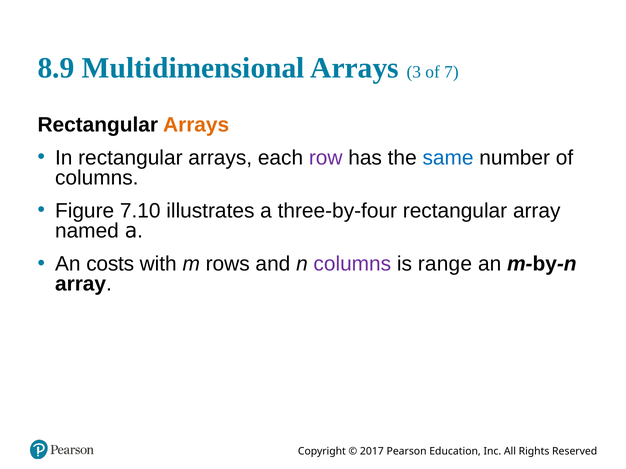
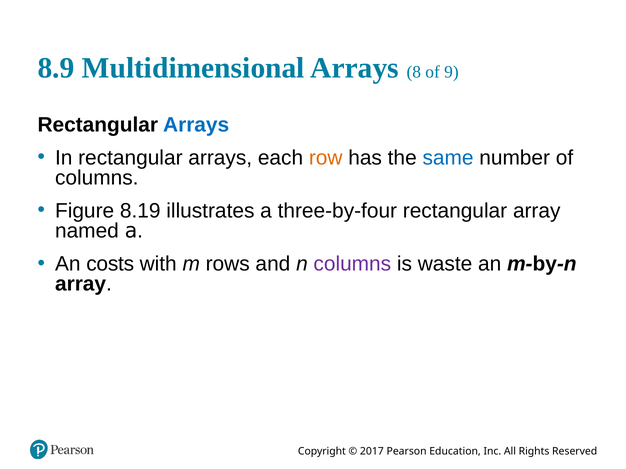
3: 3 -> 8 (414, 72)
7: 7 -> 9 (451, 72)
Arrays colour: orange -> blue (196, 125)
row colour: purple -> orange (326, 158)
7.10: 7.10 -> 8.19 (140, 211)
range: range -> waste (445, 264)
